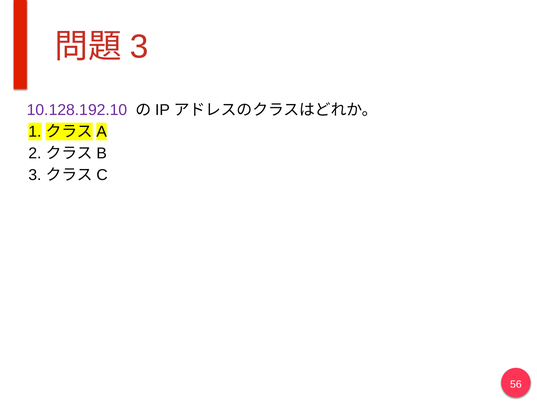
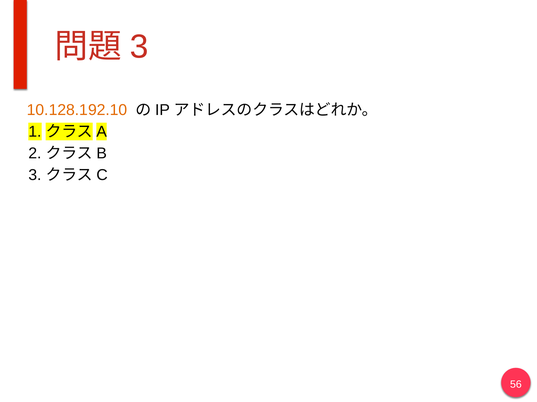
10.128.192.10 colour: purple -> orange (77, 110)
